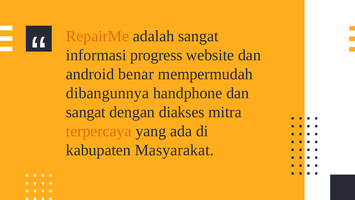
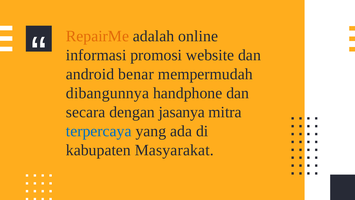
adalah sangat: sangat -> online (198, 36)
progress: progress -> promosi (156, 55)
sangat: sangat -> secara (86, 112)
diakses: diakses -> jasanya (182, 112)
terpercaya colour: orange -> blue (99, 131)
